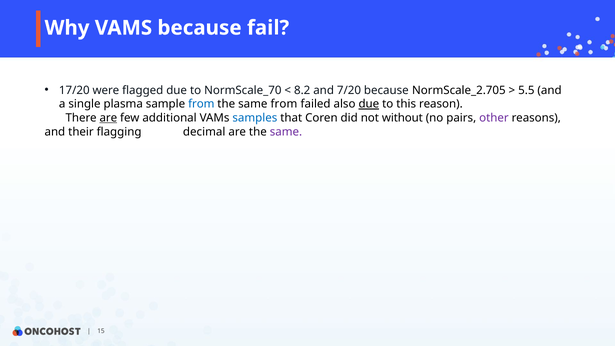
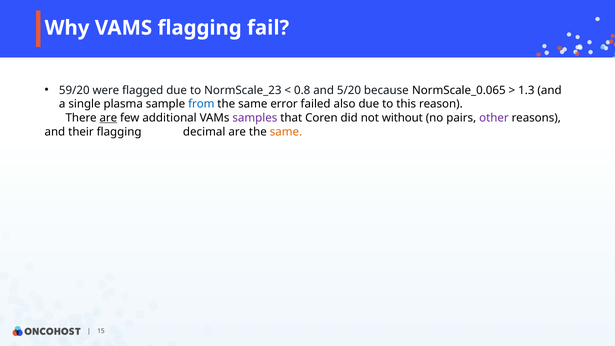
VAMS because: because -> flagging (200, 28)
17/20: 17/20 -> 59/20 (74, 90)
NormScale_70: NormScale_70 -> NormScale_23 (243, 90)
8.2: 8.2 -> 0.8 (302, 90)
7/20: 7/20 -> 5/20 (349, 90)
NormScale_2.705: NormScale_2.705 -> NormScale_0.065 (459, 90)
5.5: 5.5 -> 1.3 (526, 90)
same from: from -> error (284, 104)
due underline: present -> none (369, 104)
samples colour: blue -> purple (255, 118)
same colour: purple -> orange (286, 132)
